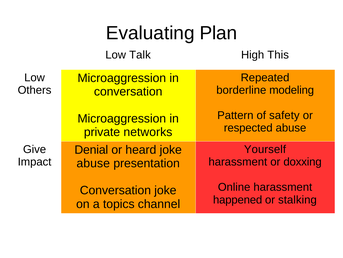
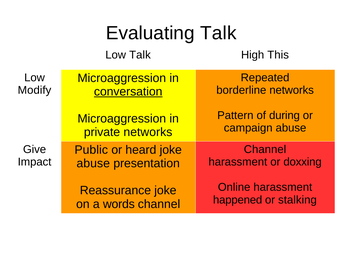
Evaluating Plan: Plan -> Talk (218, 33)
Others: Others -> Modify (34, 90)
borderline modeling: modeling -> networks (292, 90)
conversation underline: none -> present (128, 91)
safety: safety -> during (284, 115)
respected: respected -> campaign (248, 128)
Yourself: Yourself -> Channel (265, 149)
Denial: Denial -> Public (91, 149)
Conversation: Conversation -> Reassurance (115, 190)
topics: topics -> words (119, 203)
